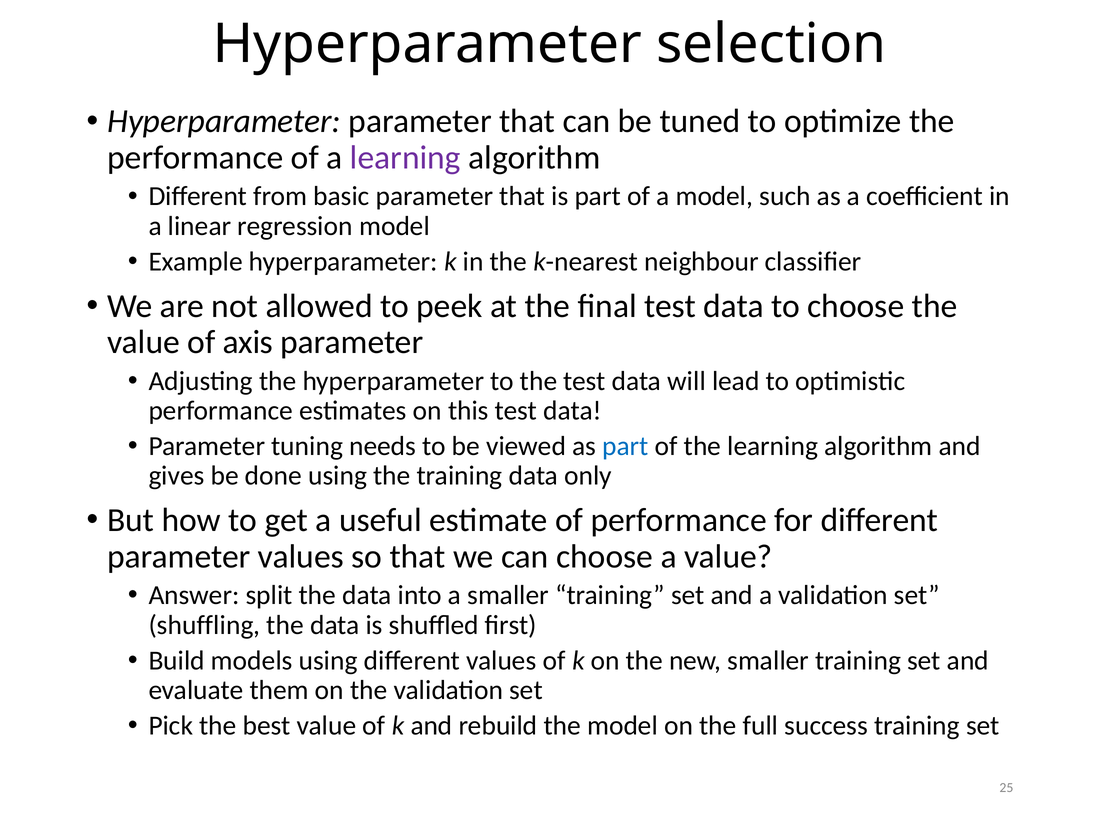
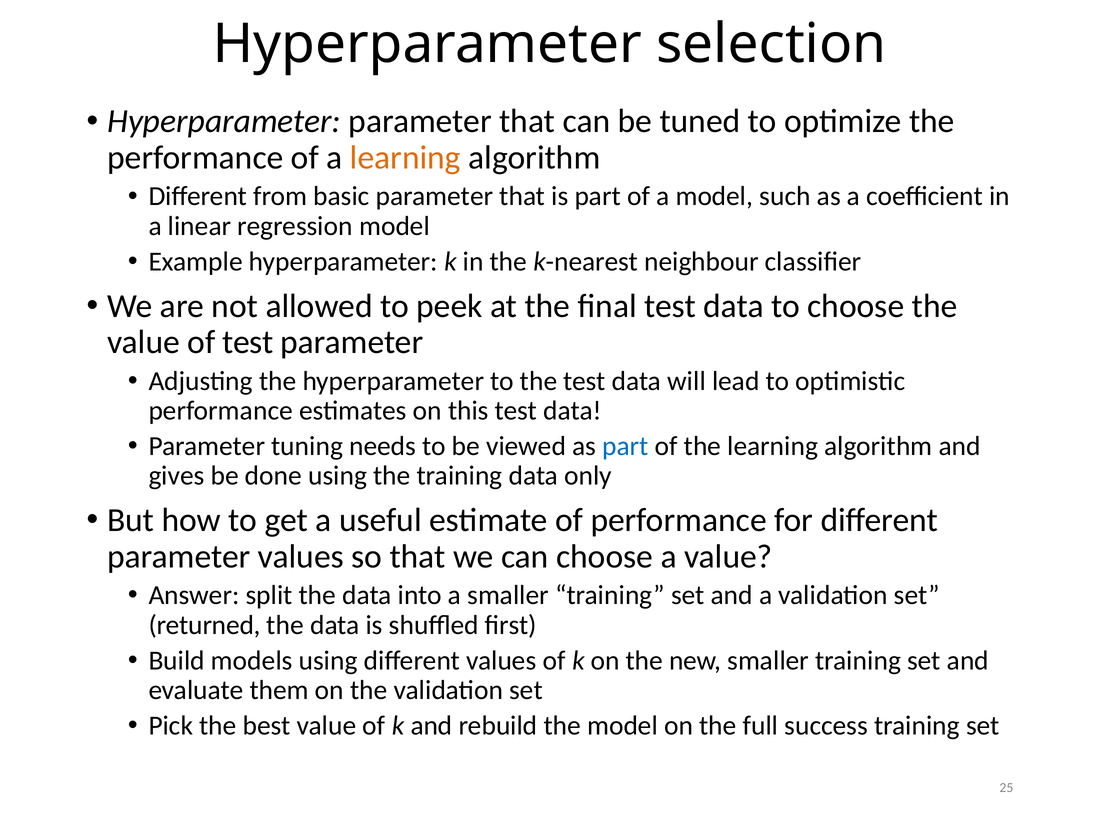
learning colour: purple -> orange (405, 158)
of axis: axis -> test (248, 342)
shuffling: shuffling -> returned (205, 625)
